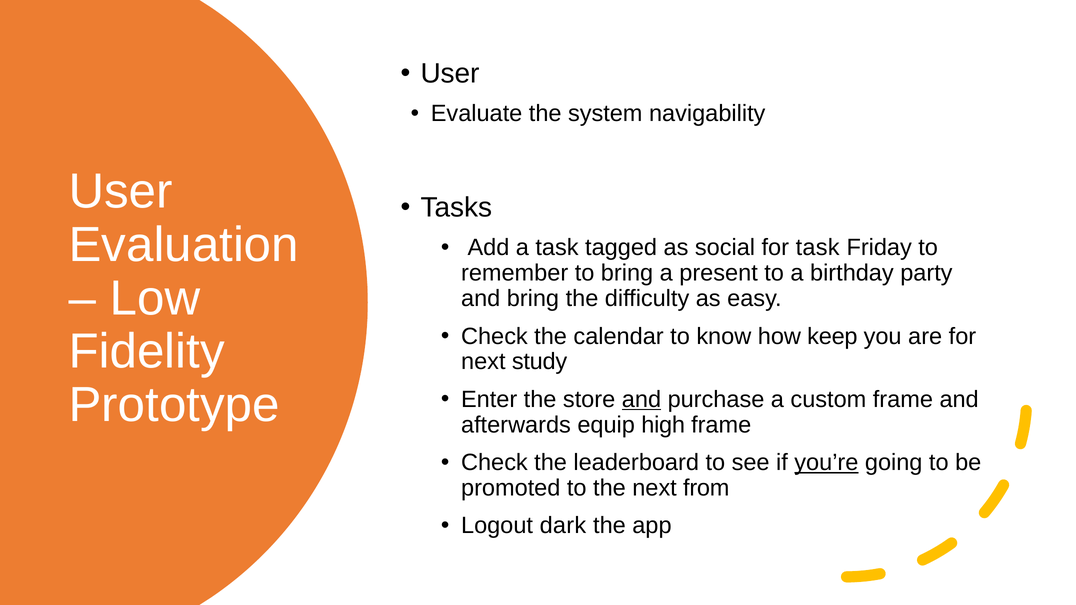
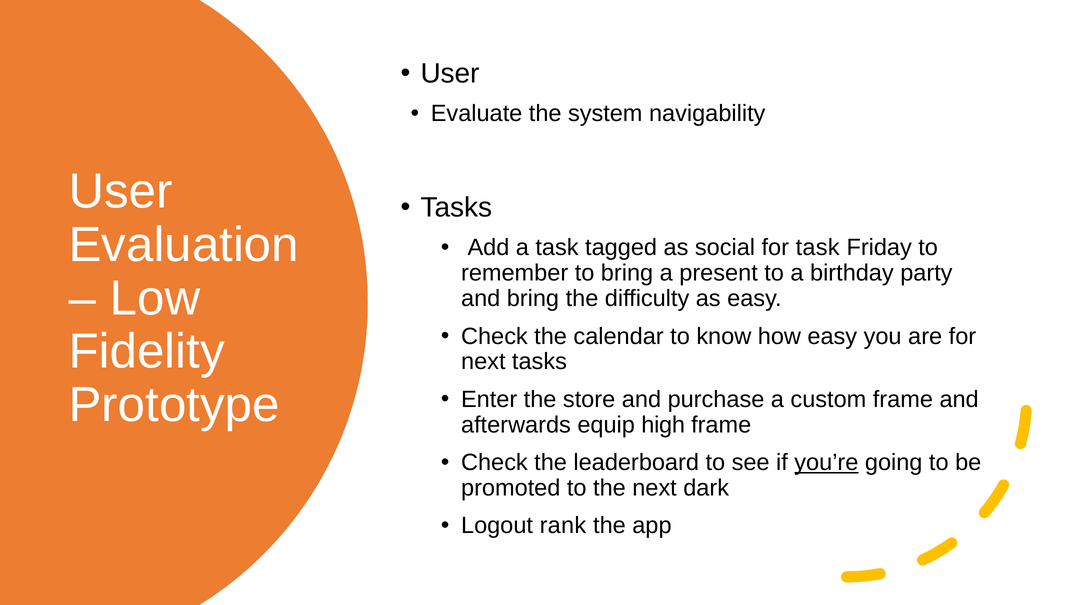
how keep: keep -> easy (832, 336)
next study: study -> tasks (539, 362)
and underline: present -> none (641, 400)
from: from -> dark (706, 488)
dark: dark -> rank (563, 526)
